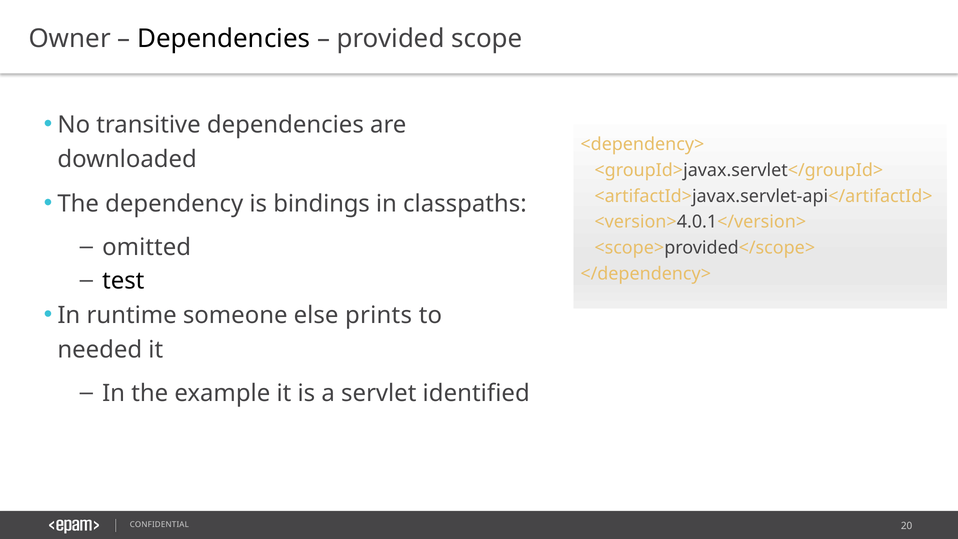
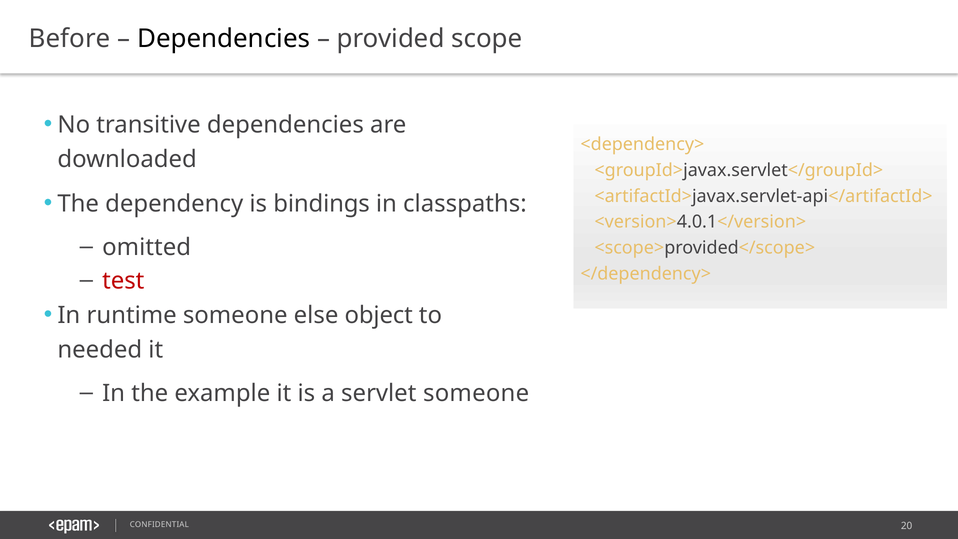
Owner: Owner -> Before (70, 38)
test colour: black -> red (123, 281)
prints: prints -> object (379, 315)
servlet identified: identified -> someone (476, 393)
